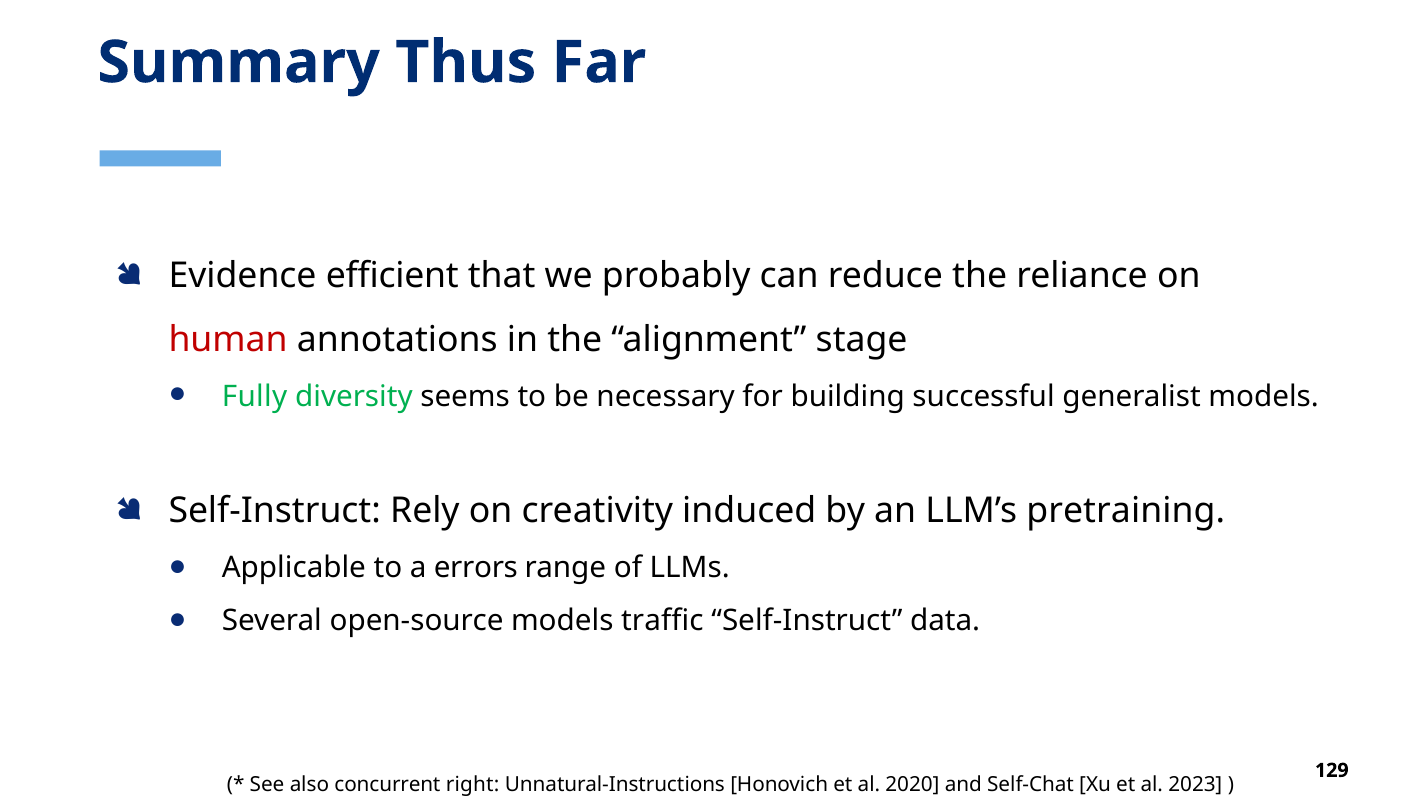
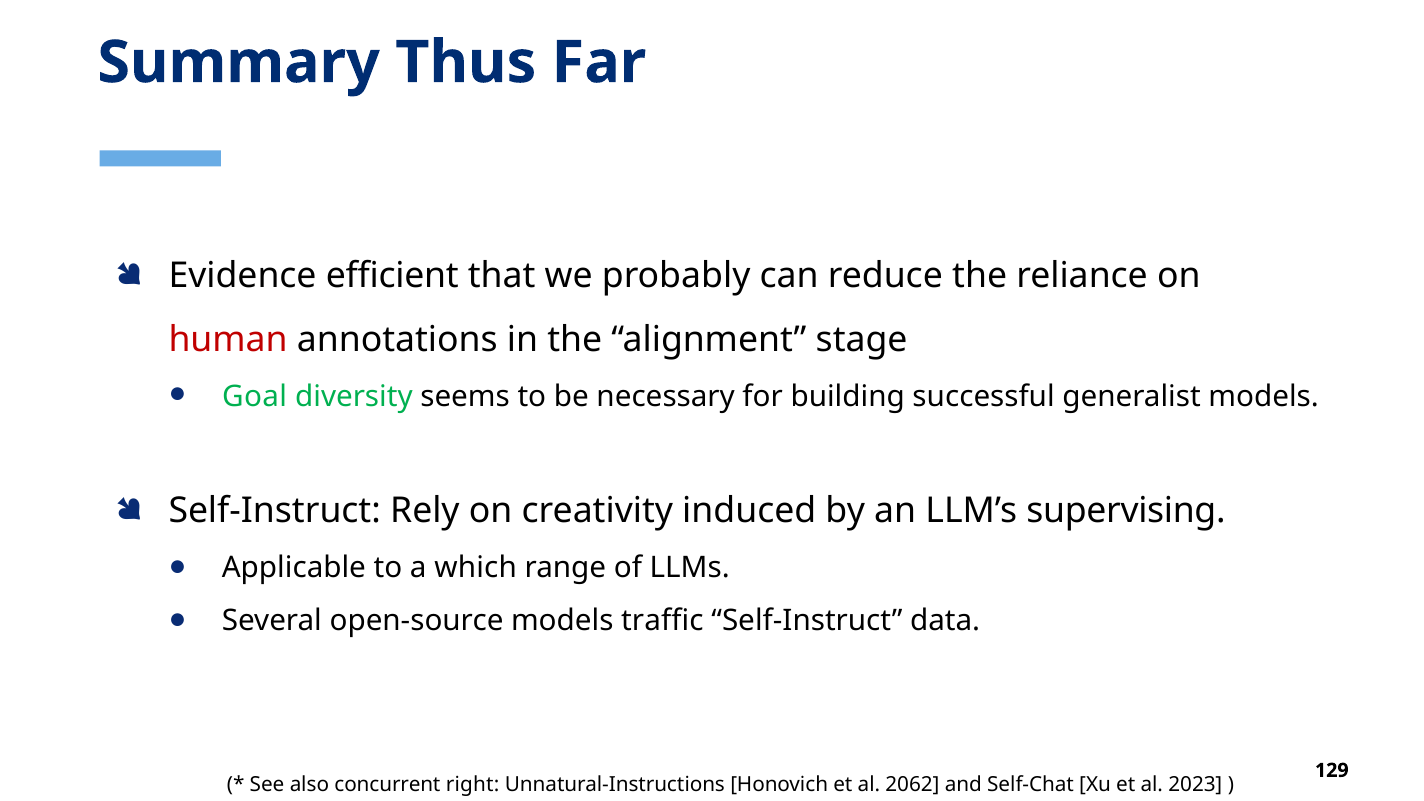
Fully: Fully -> Goal (255, 397)
pretraining: pretraining -> supervising (1126, 511)
errors: errors -> which (476, 567)
2020: 2020 -> 2062 (912, 784)
